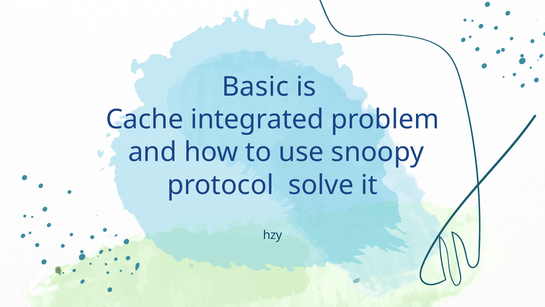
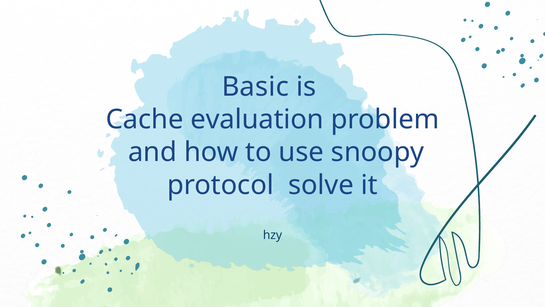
integrated: integrated -> evaluation (257, 119)
